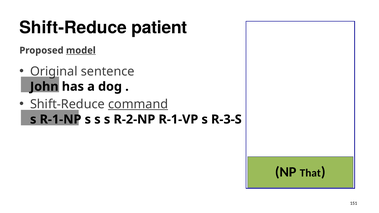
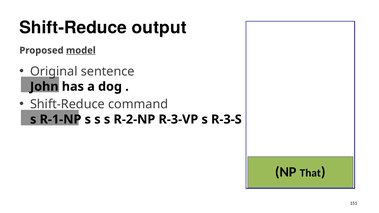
patient: patient -> output (159, 28)
command underline: present -> none (138, 104)
R-1-VP: R-1-VP -> R-3-VP (178, 119)
